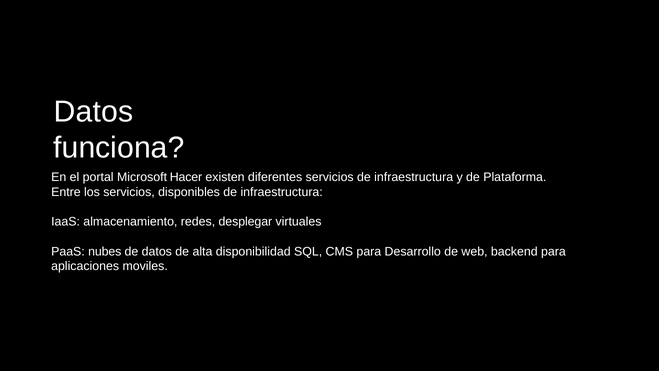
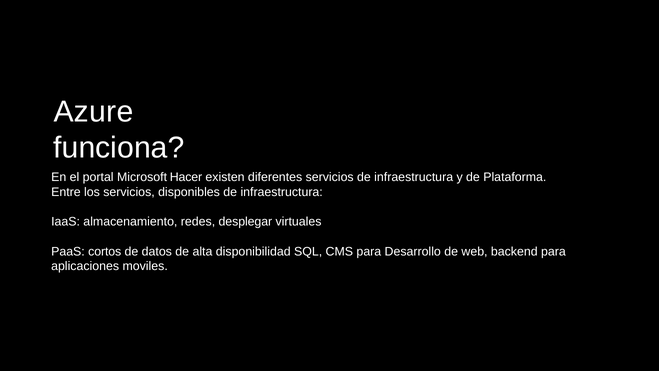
Datos: Datos -> Azure (94, 112)
nubes: nubes -> cortos (105, 251)
